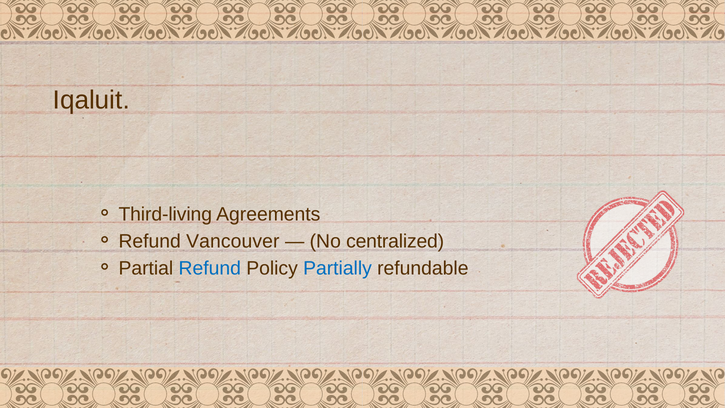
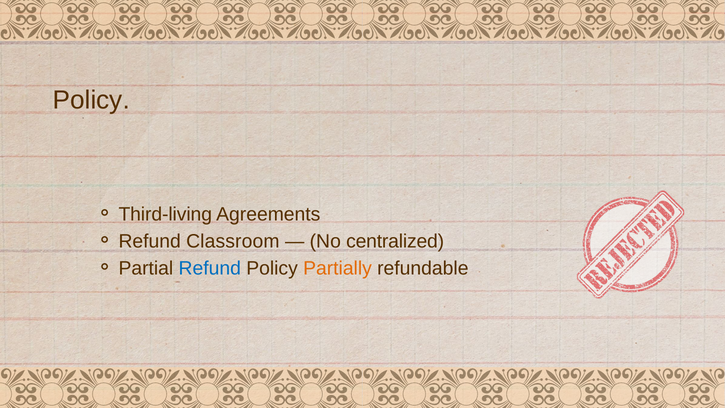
Iqaluit: Iqaluit -> Policy (91, 100)
Vancouver: Vancouver -> Classroom (233, 241)
Partially colour: blue -> orange (338, 268)
